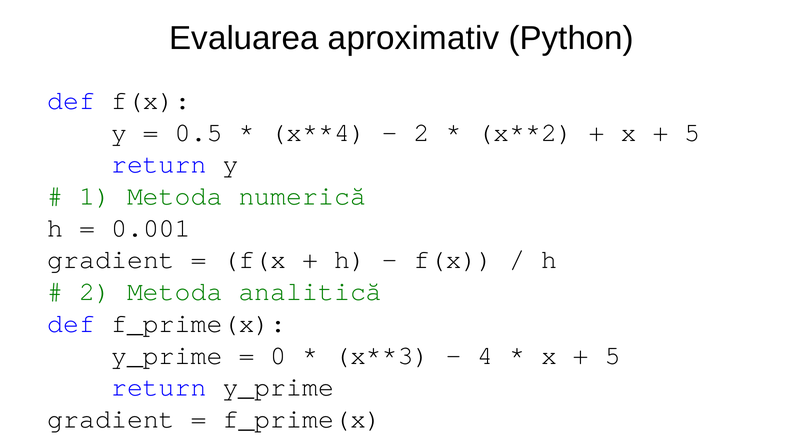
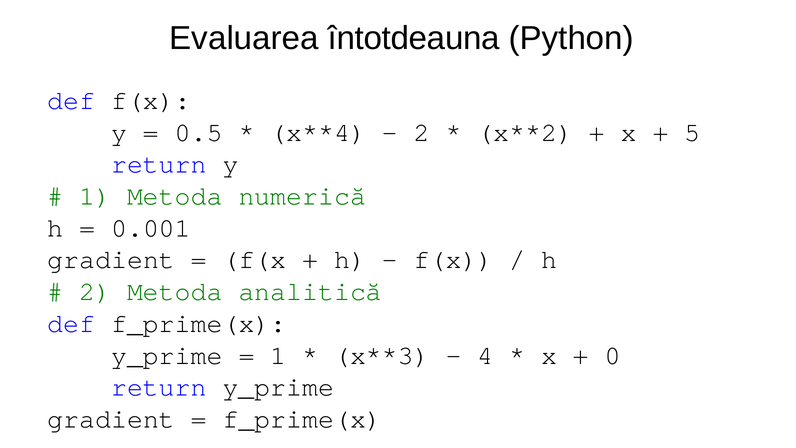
aproximativ: aproximativ -> întotdeauna (414, 38)
0: 0 -> 1 (278, 355)
5: 5 -> 0 (613, 355)
